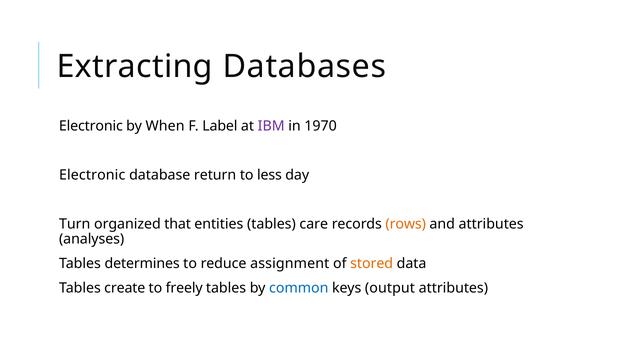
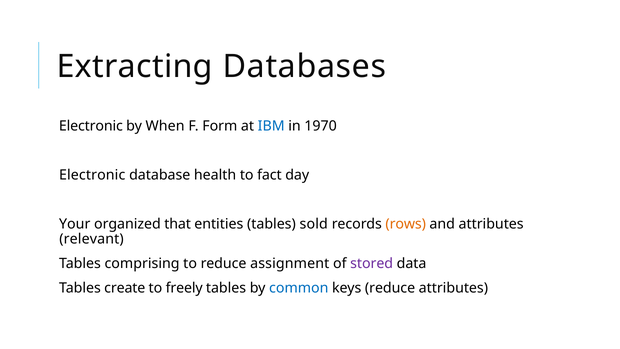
Label: Label -> Form (220, 126)
IBM colour: purple -> blue (271, 126)
return: return -> health (215, 175)
less: less -> fact (269, 175)
Turn: Turn -> Your (75, 224)
care: care -> sold (314, 224)
analyses: analyses -> relevant (92, 239)
determines: determines -> comprising (142, 263)
stored colour: orange -> purple (372, 263)
keys output: output -> reduce (390, 288)
